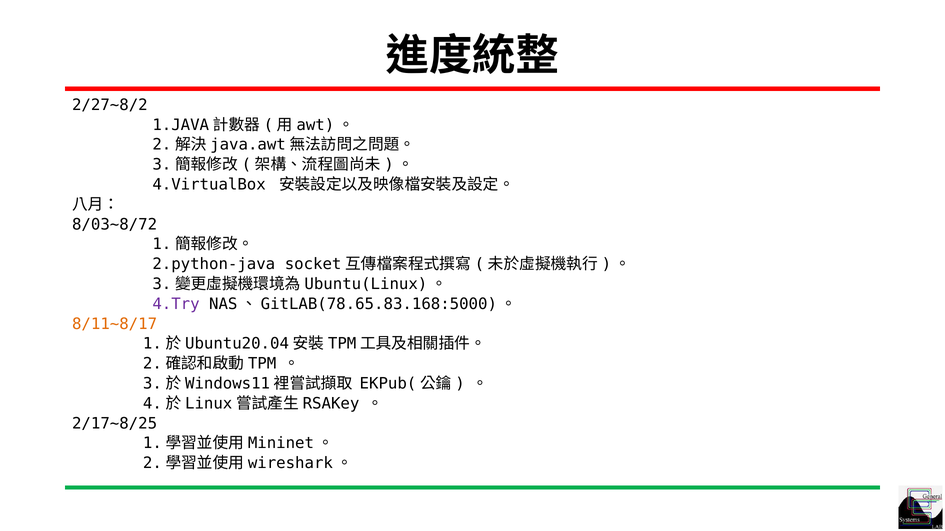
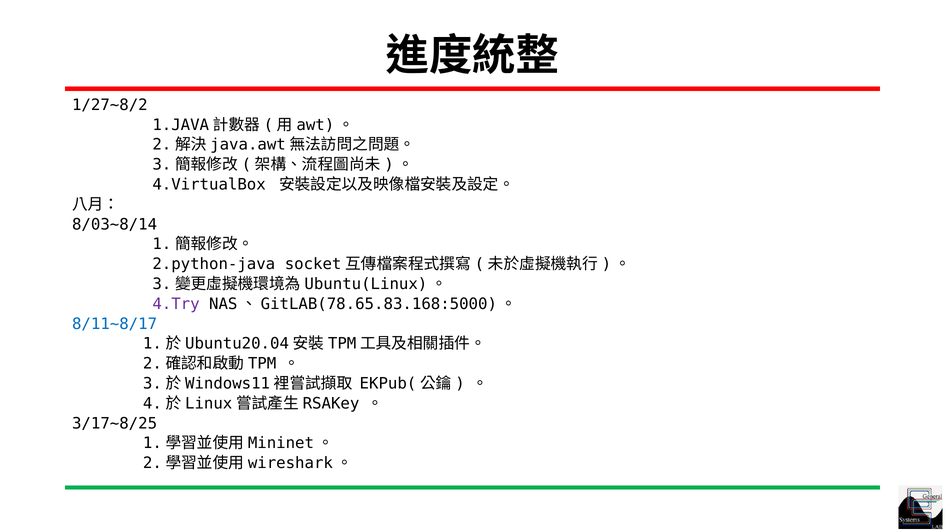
2/27~8/2: 2/27~8/2 -> 1/27~8/2 (110, 105)
8/03~8/72: 8/03~8/72 -> 8/03~8/14 (115, 225)
8/11~8/17 colour: orange -> blue (115, 324)
2/17~8/25: 2/17~8/25 -> 3/17~8/25 (115, 424)
